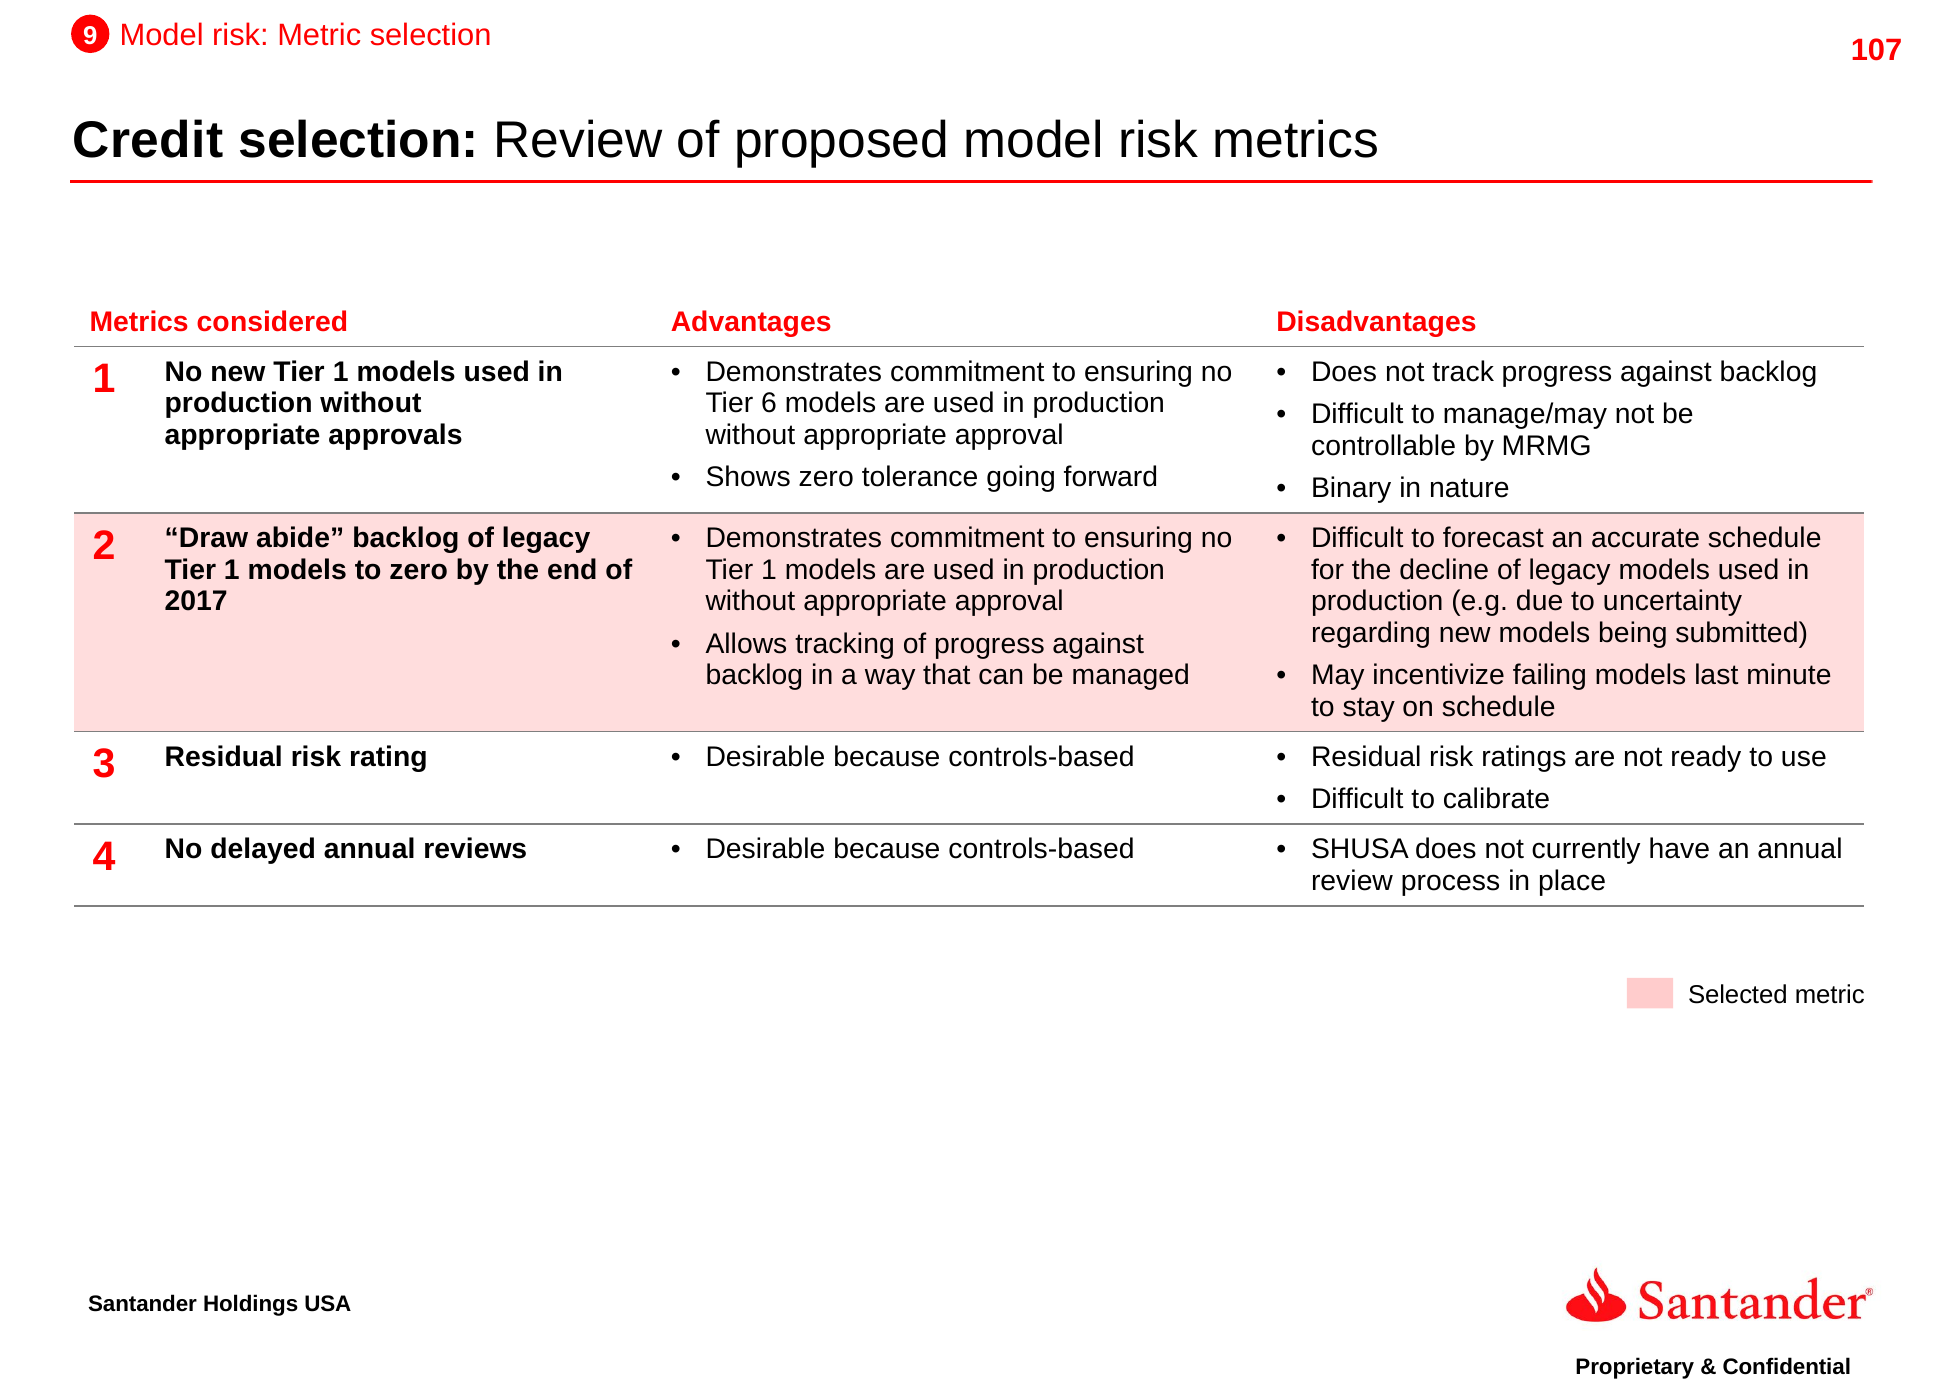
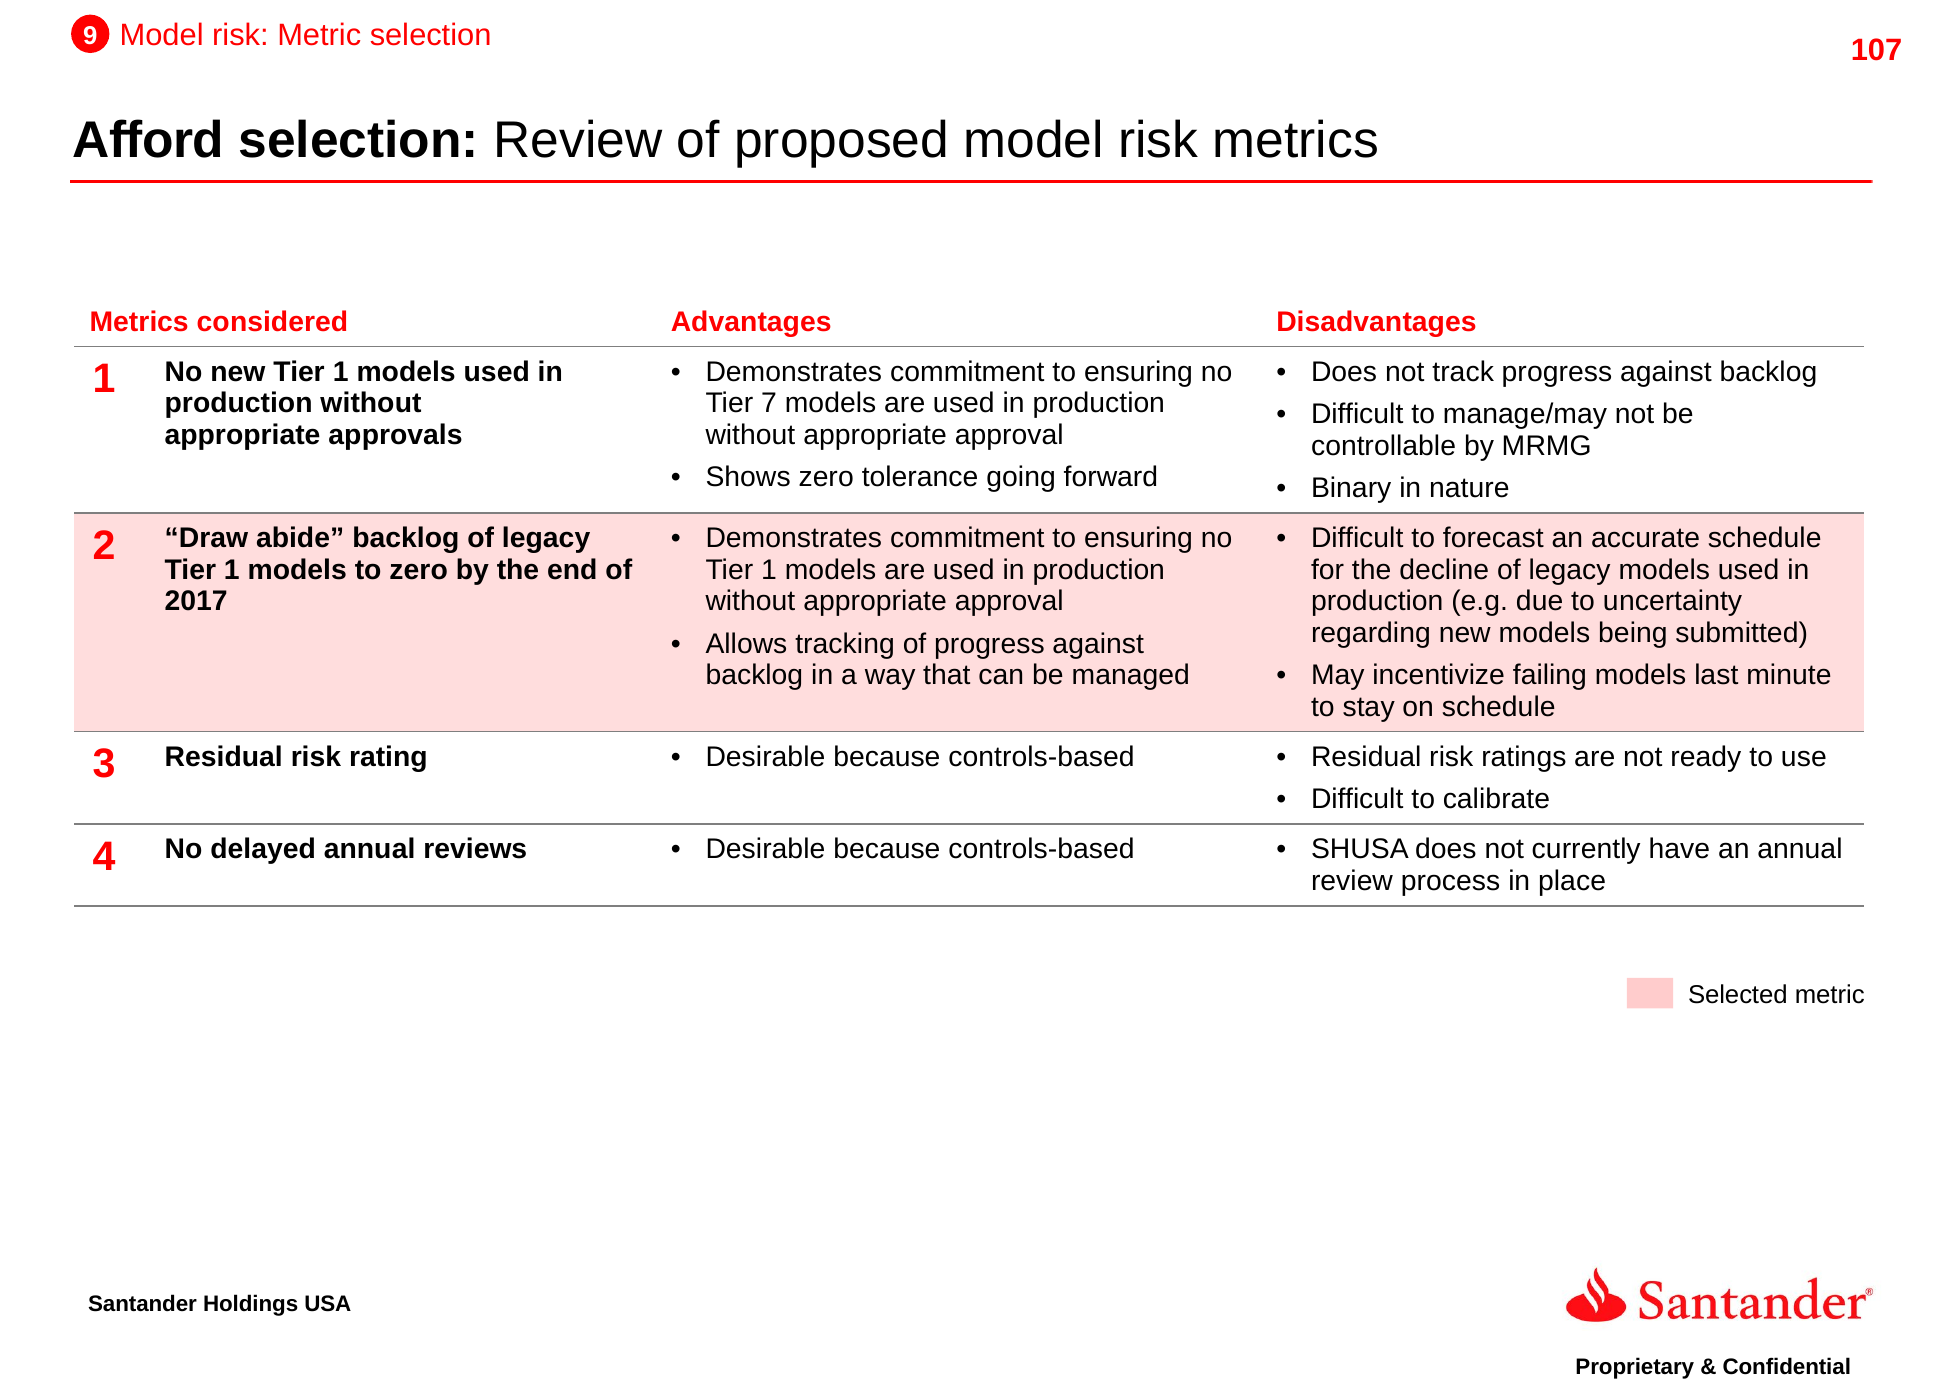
Credit: Credit -> Afford (148, 141)
6: 6 -> 7 (769, 403)
